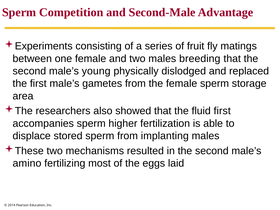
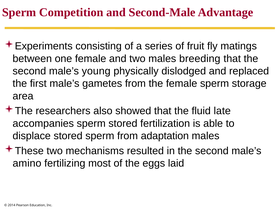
fluid first: first -> late (222, 111)
sperm higher: higher -> stored (123, 123)
implanting: implanting -> adaptation (165, 136)
